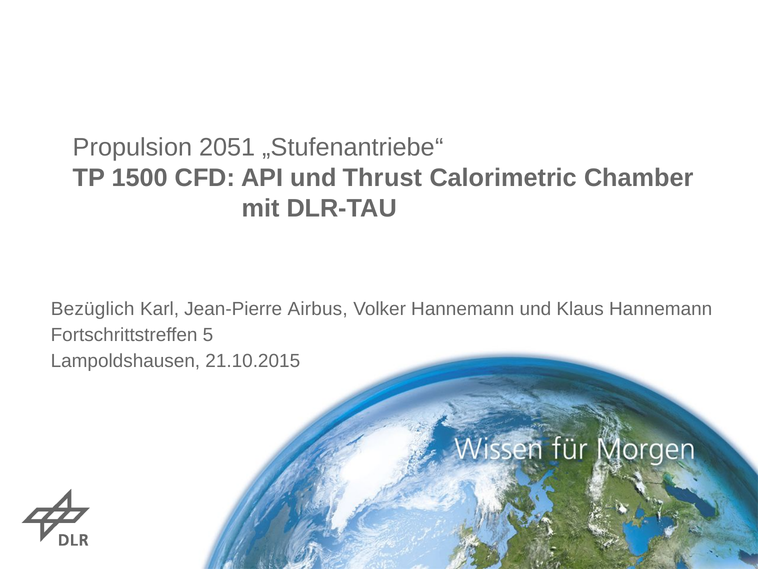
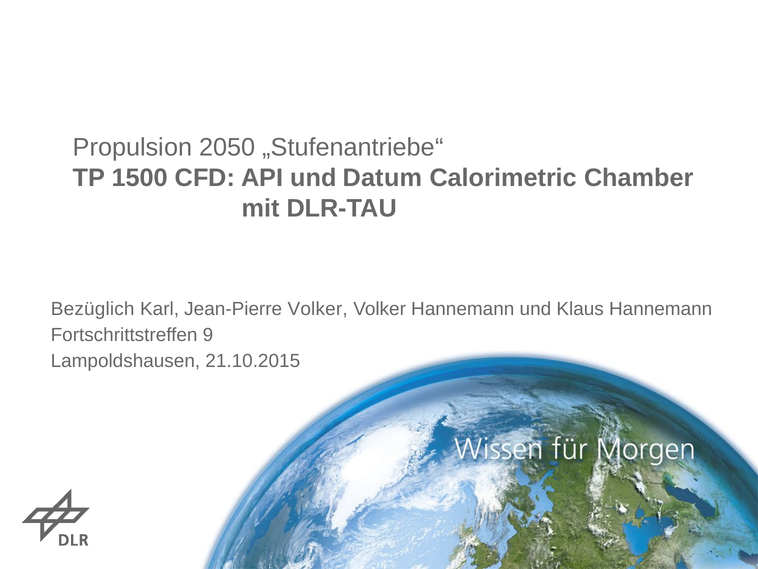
2051: 2051 -> 2050 (227, 147)
Thrust: Thrust -> Datum (382, 178)
Jean-Pierre Airbus: Airbus -> Volker (318, 309)
5: 5 -> 9 (208, 335)
